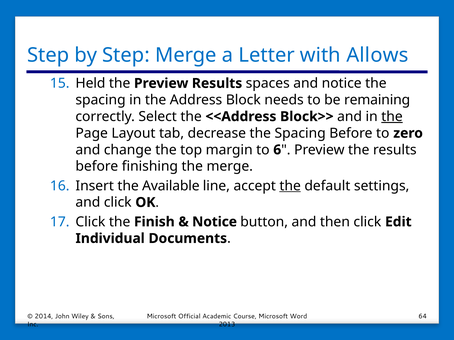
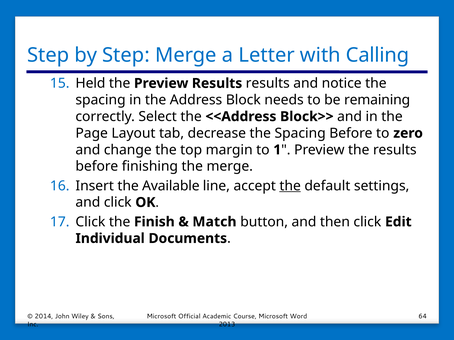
Allows: Allows -> Calling (378, 55)
Results spaces: spaces -> results (268, 83)
the underline: present -> none (392, 117)
6: 6 -> 1 (277, 150)
Notice: Notice -> Match (214, 222)
